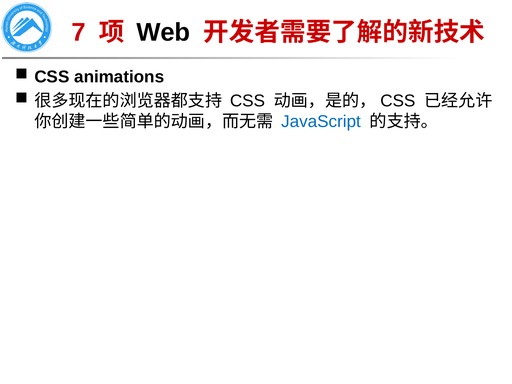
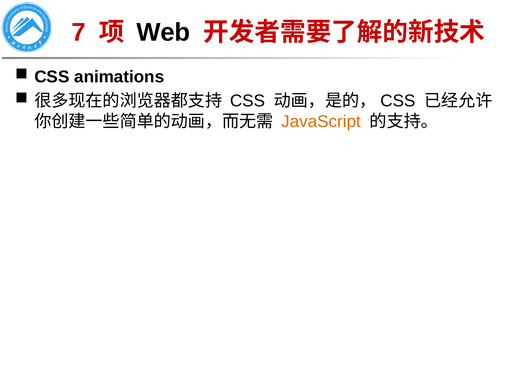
JavaScript colour: blue -> orange (321, 121)
